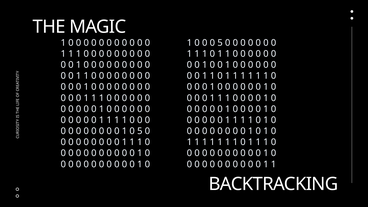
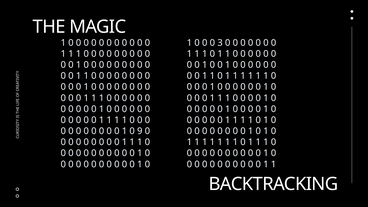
0 0 5: 5 -> 3 (220, 43)
1 0 5: 5 -> 9 (140, 131)
